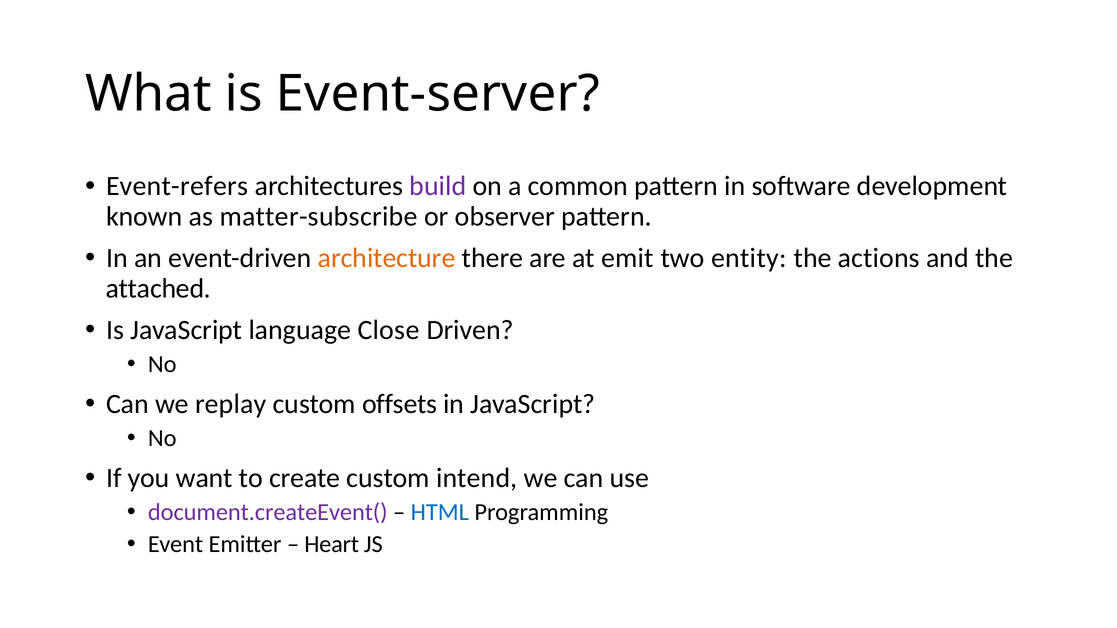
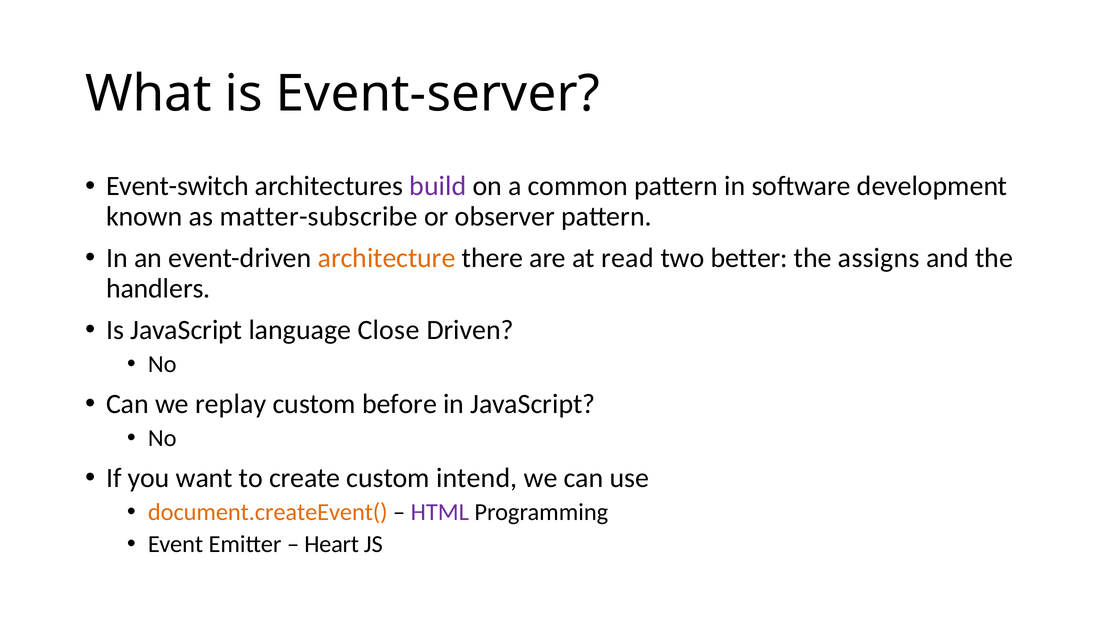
Event-refers: Event-refers -> Event-switch (177, 186)
emit: emit -> read (627, 258)
entity: entity -> better (749, 258)
actions: actions -> assigns (879, 258)
attached: attached -> handlers (158, 288)
offsets: offsets -> before (400, 404)
document.createEvent( colour: purple -> orange (268, 512)
HTML colour: blue -> purple (440, 512)
